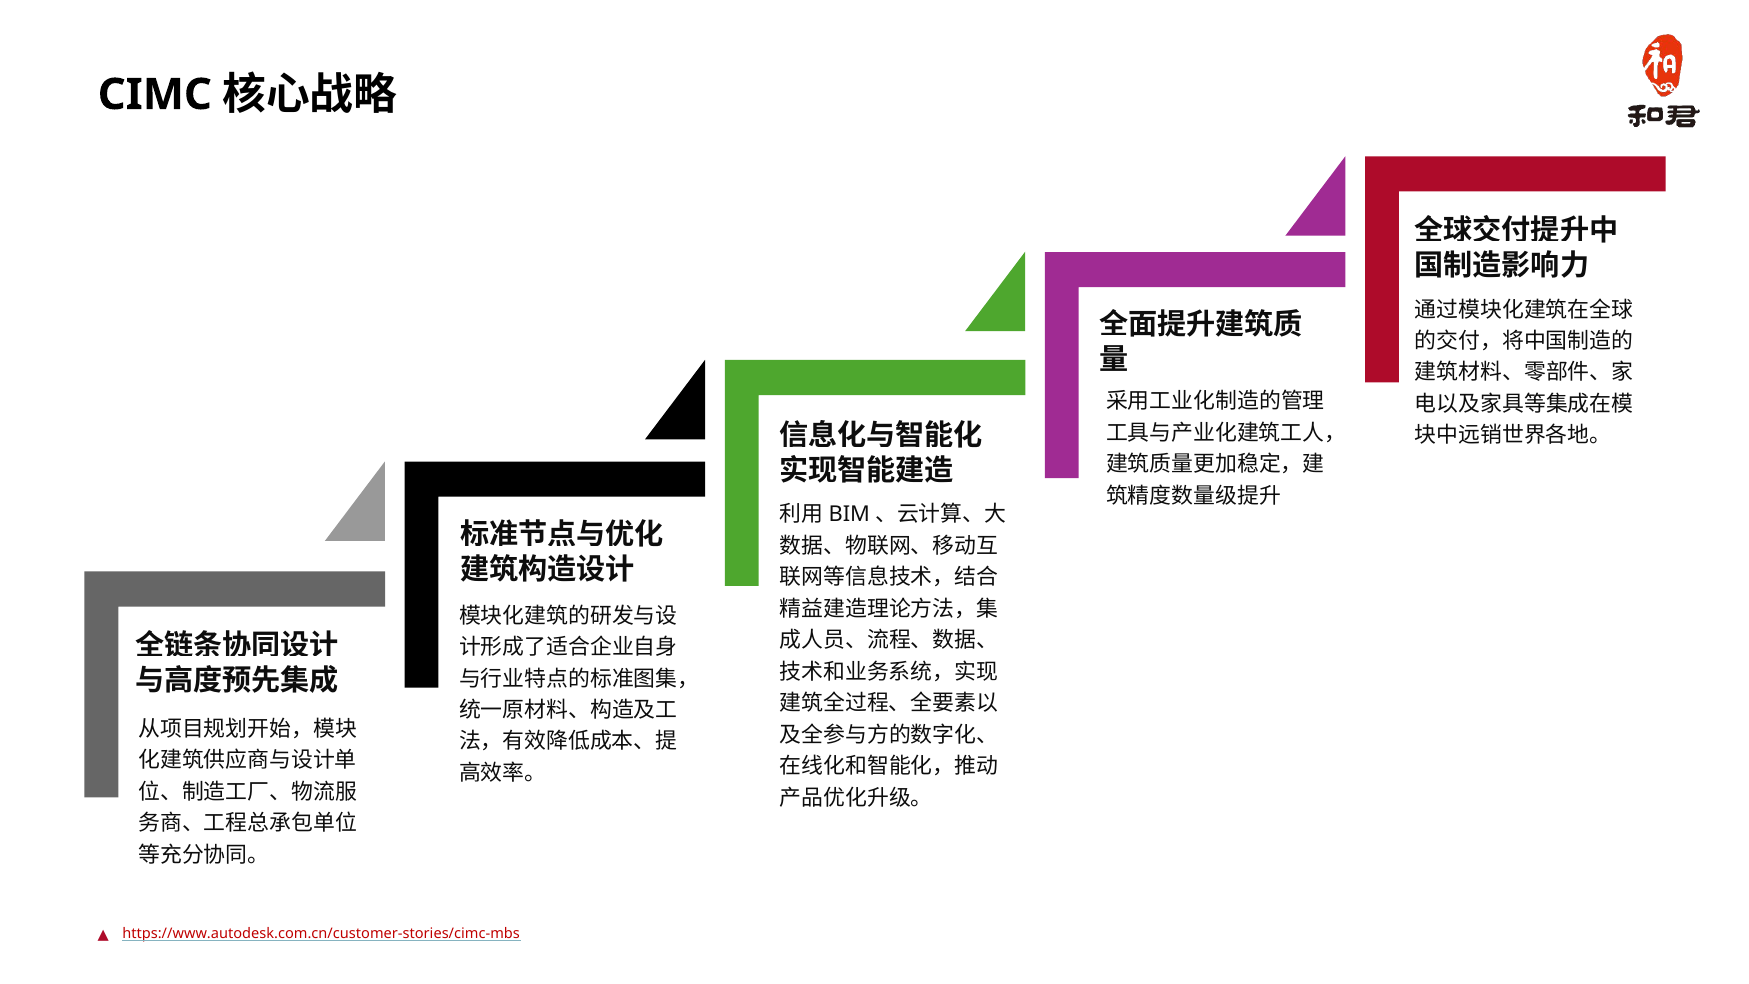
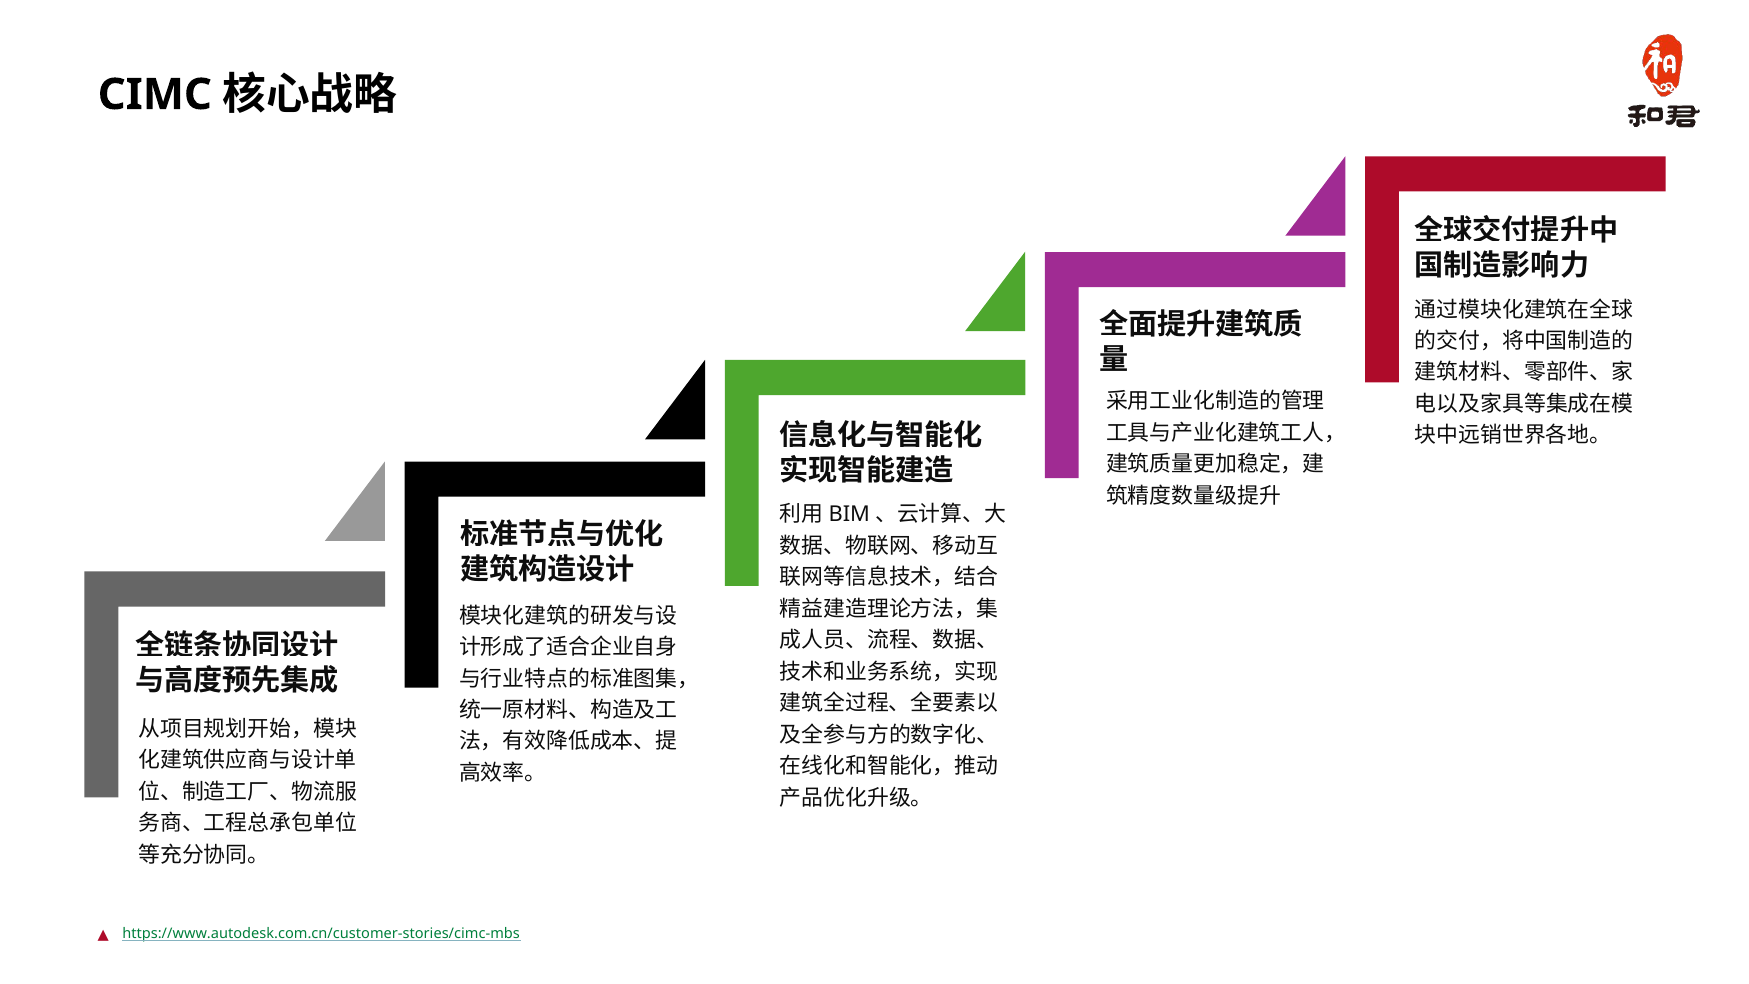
https://www.autodesk.com.cn/customer-stories/cimc-mbs colour: red -> green (321, 933)
